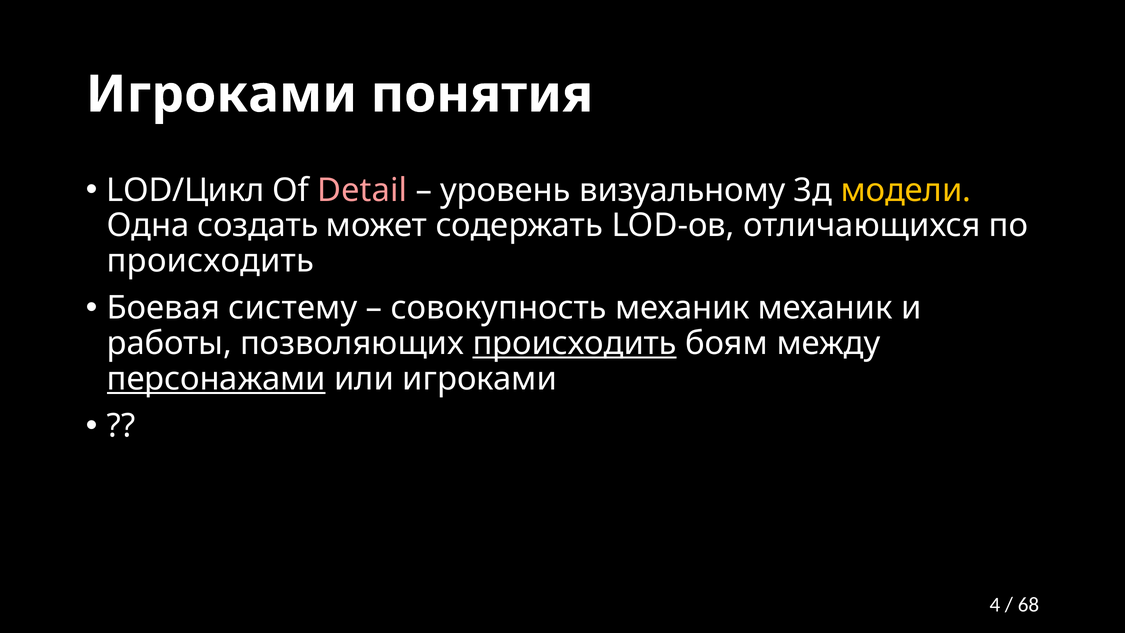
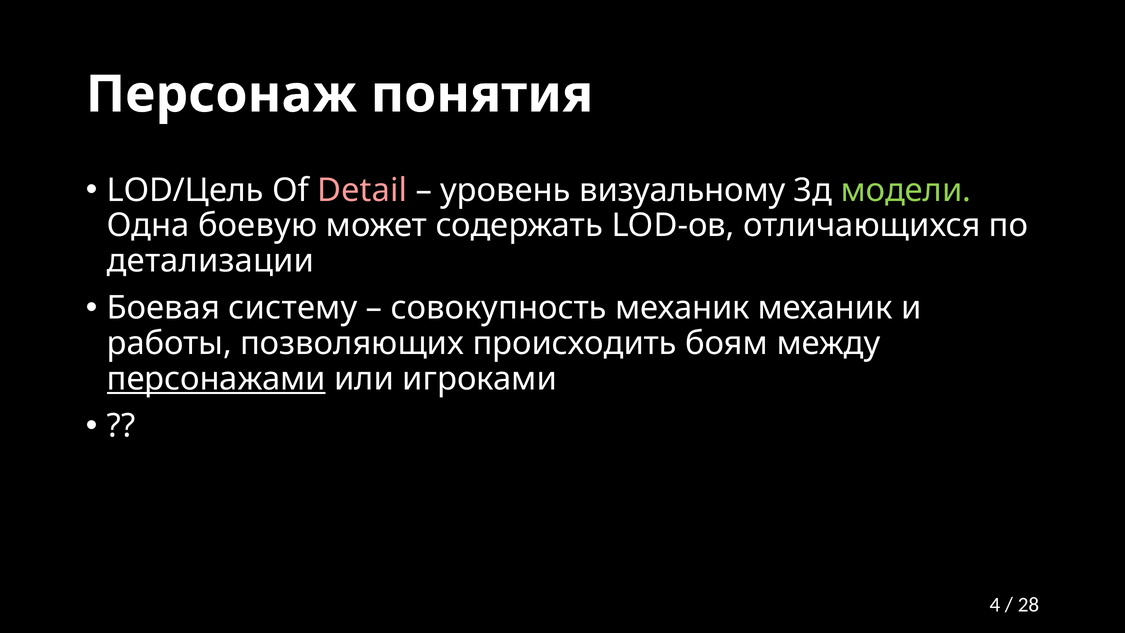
Игроками: Игроками -> Персонаж (221, 95)
LOD/Цикл: LOD/Цикл -> LOD/Цель (185, 190)
модели colour: yellow -> light green (906, 190)
создать: создать -> боевую (258, 226)
происходить: происходить -> детализации (211, 261)
происходить underline: present -> none (575, 343)
68: 68 -> 28 (1028, 605)
